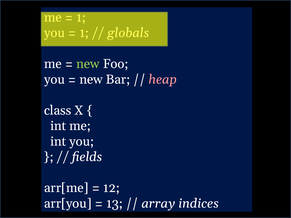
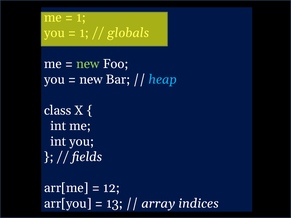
heap colour: pink -> light blue (163, 79)
